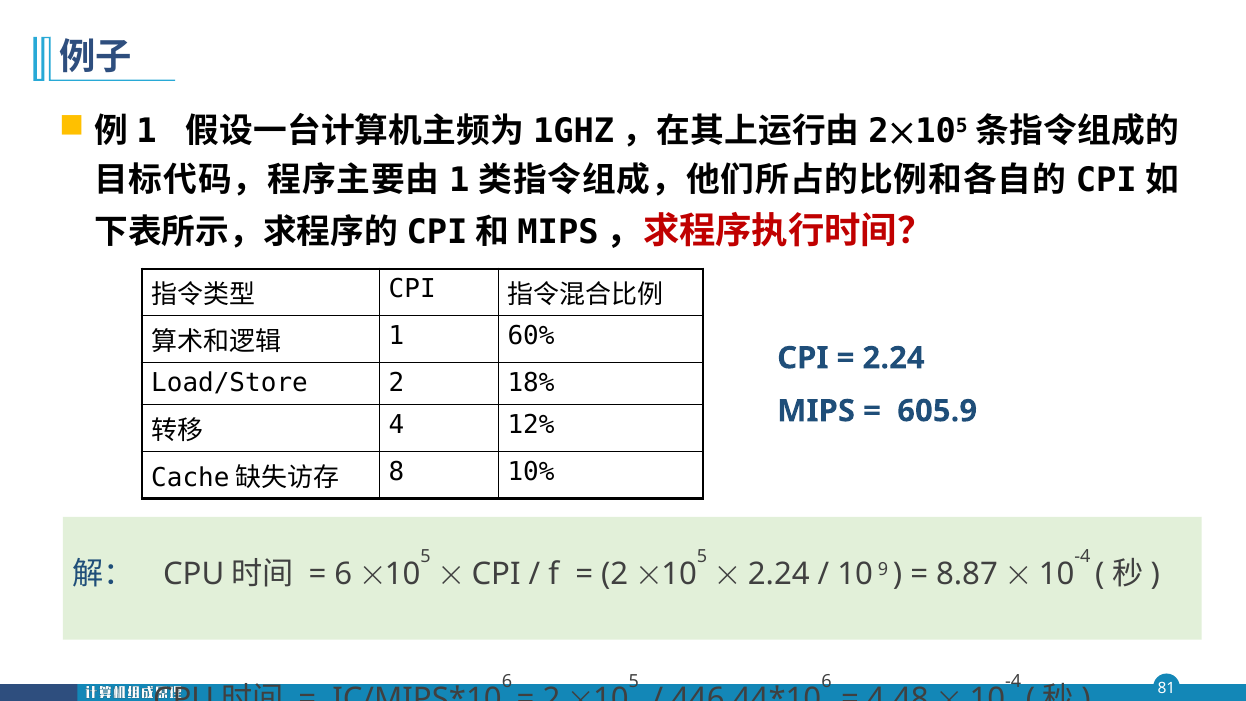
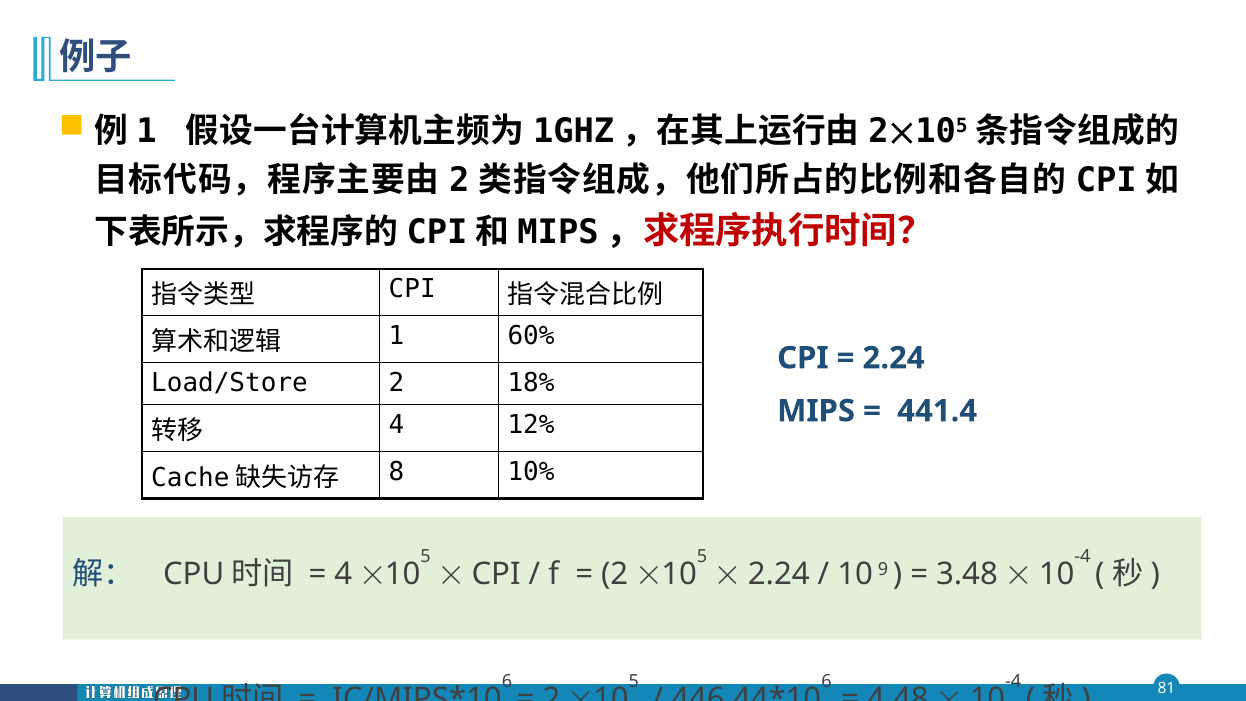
1: 1 -> 2 (459, 180)
605.9: 605.9 -> 441.4 (937, 411)
6: 6 -> 4 (343, 574)
8.87: 8.87 -> 3.48 (967, 574)
